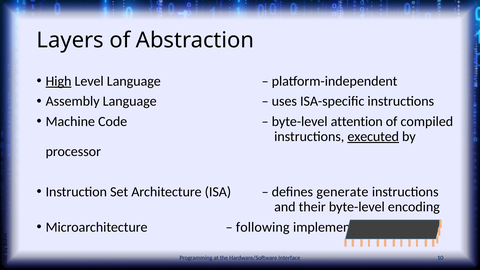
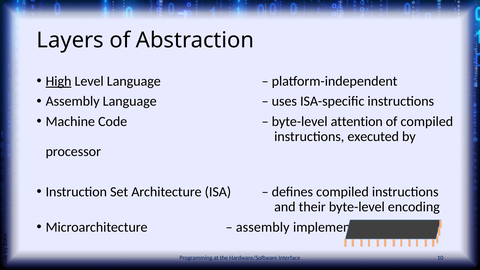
executed underline: present -> none (373, 137)
defines generate: generate -> compiled (342, 192)
following: following -> assembly (263, 227)
